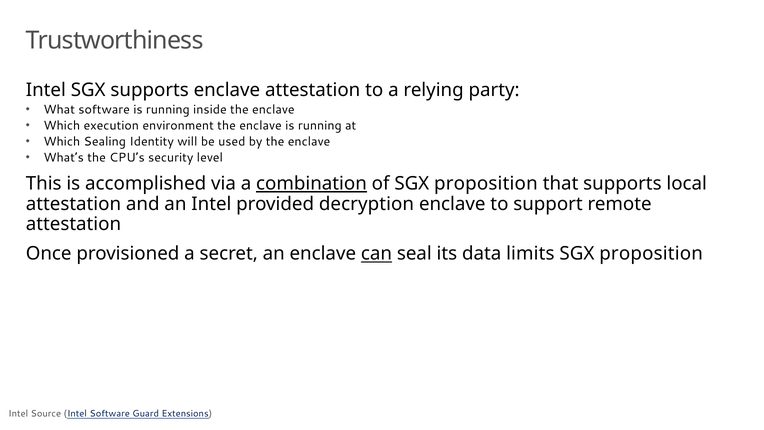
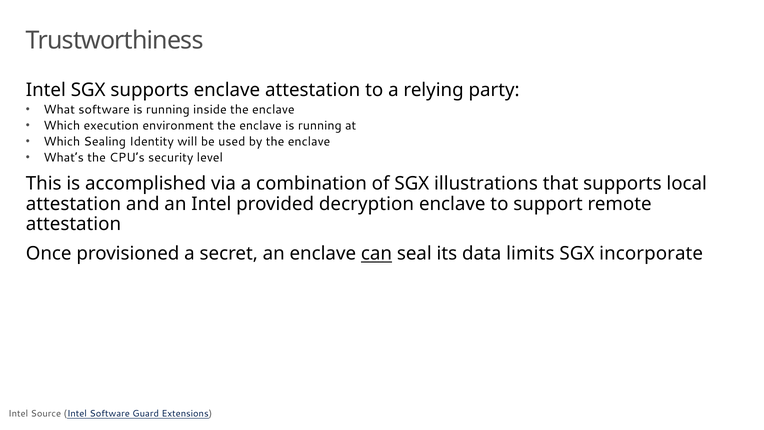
combination underline: present -> none (311, 184)
of SGX proposition: proposition -> illustrations (486, 184)
proposition: proposition -> incorporate (651, 254)
